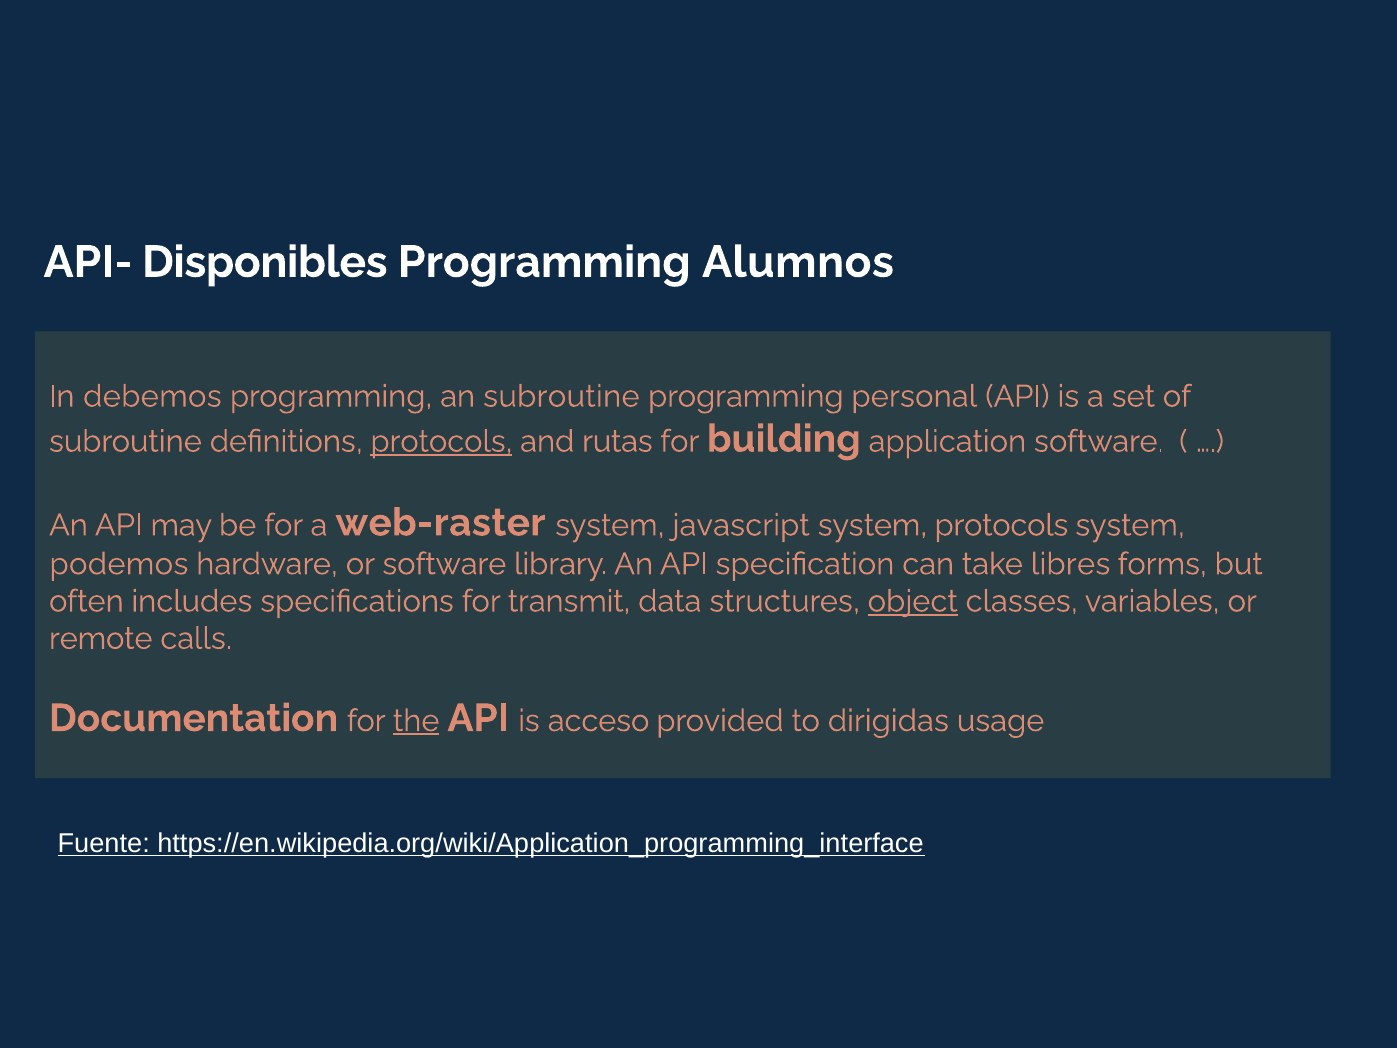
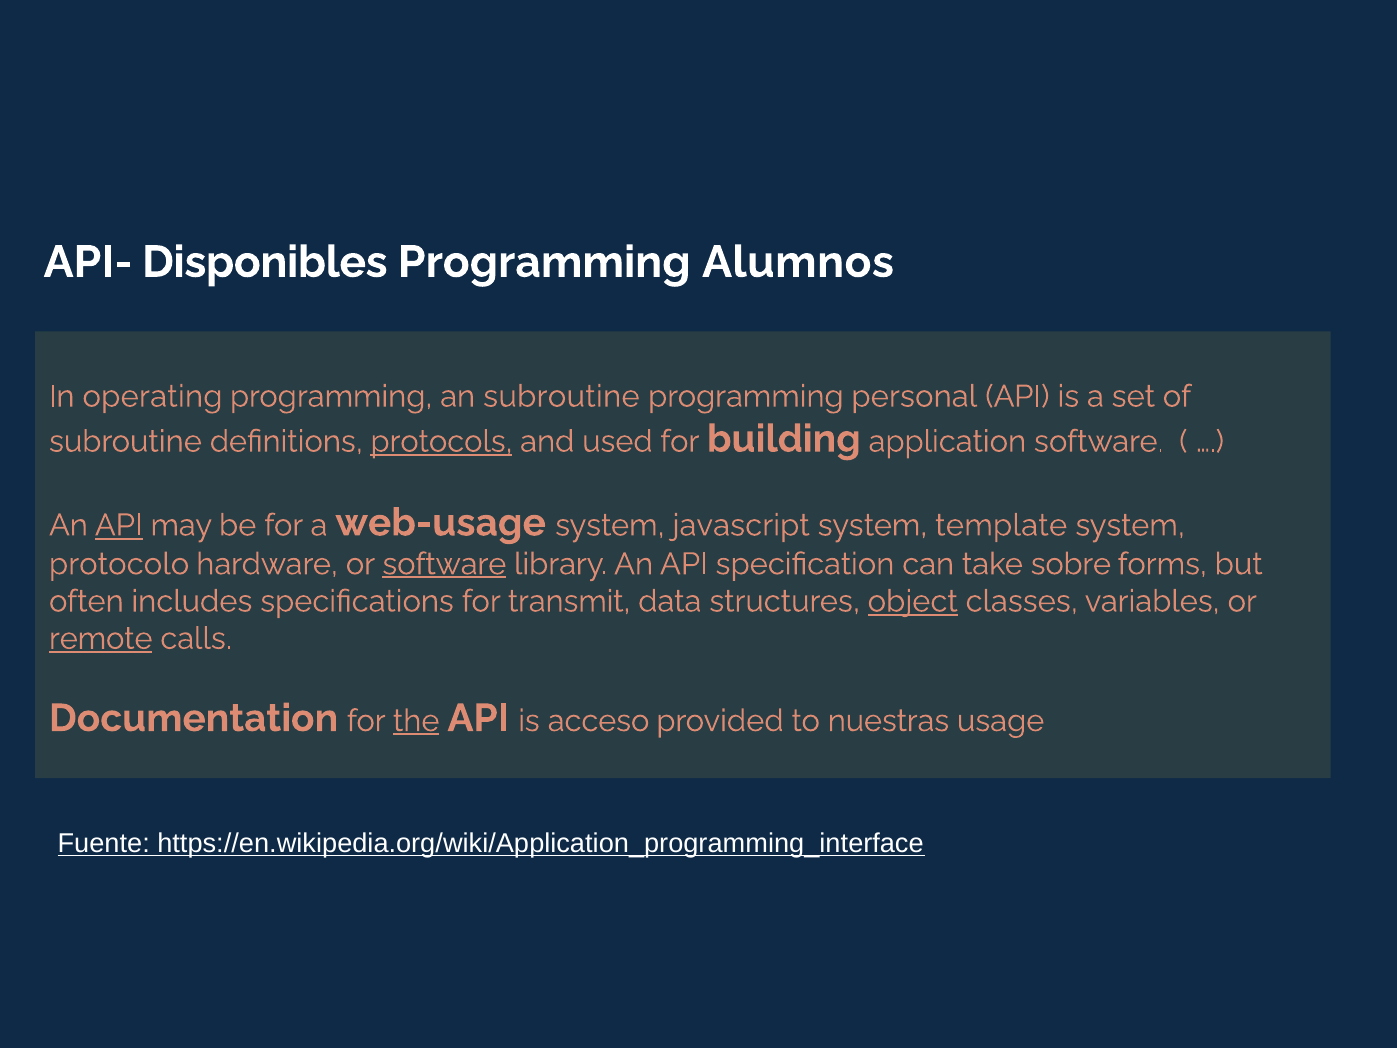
debemos: debemos -> operating (152, 396)
rutas: rutas -> used (617, 441)
API underline: none -> present (119, 525)
web-raster: web-raster -> web-usage (441, 523)
system protocols: protocols -> template (1001, 525)
podemos: podemos -> protocolo (119, 564)
software underline: none -> present (444, 564)
libres: libres -> sobre (1071, 564)
remote underline: none -> present (101, 638)
dirigidas: dirigidas -> nuestras (889, 721)
